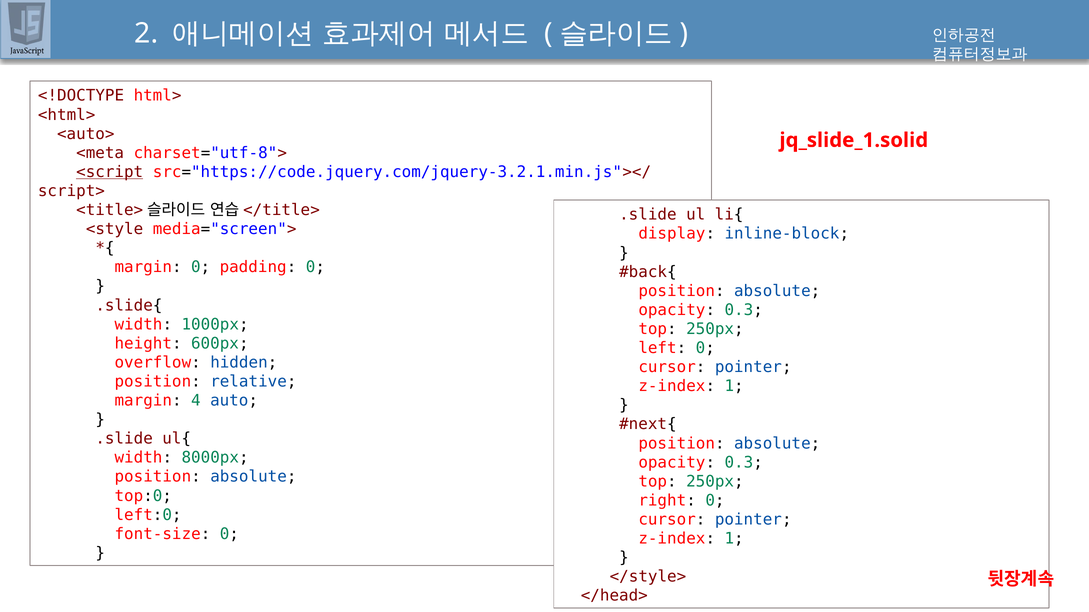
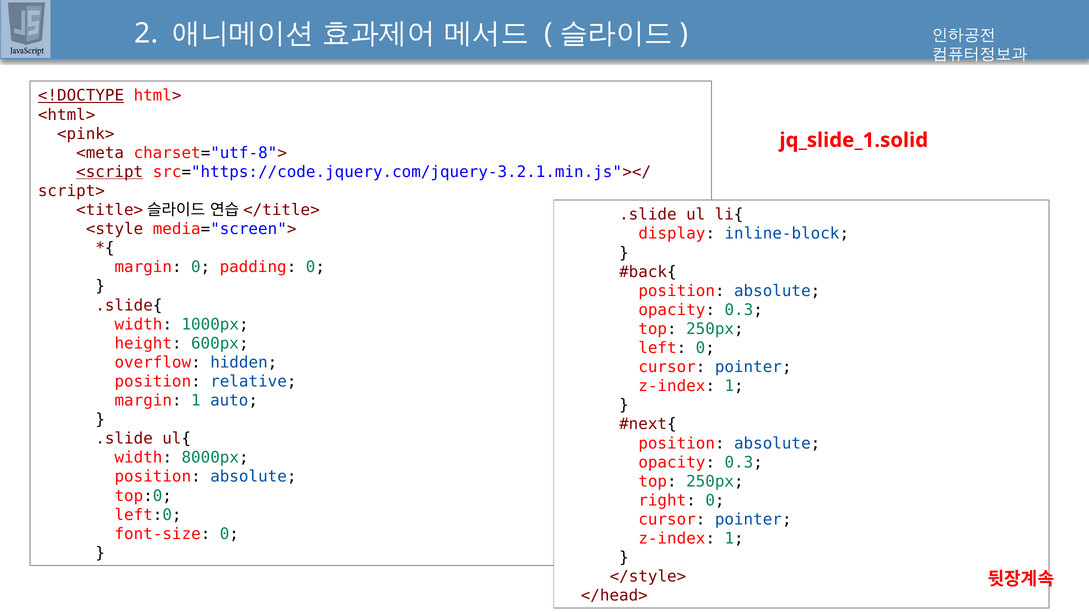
<!DOCTYPE underline: none -> present (81, 96)
<auto>: <auto> -> <pink> (86, 134)
margin 4: 4 -> 1 (196, 401)
